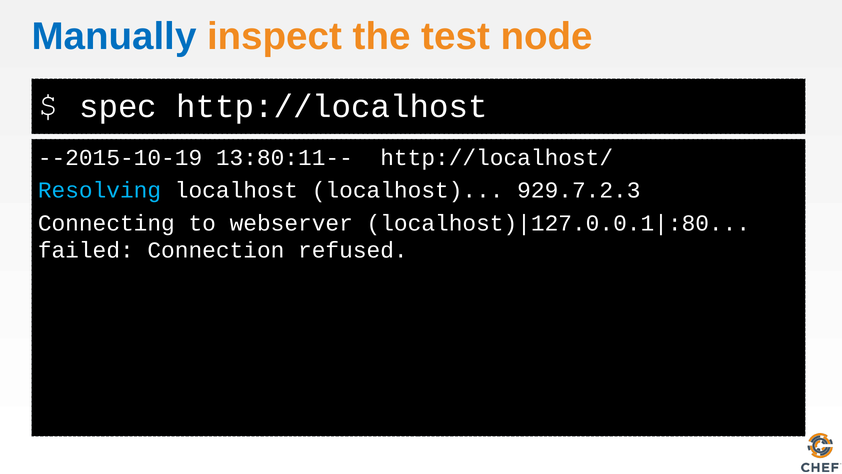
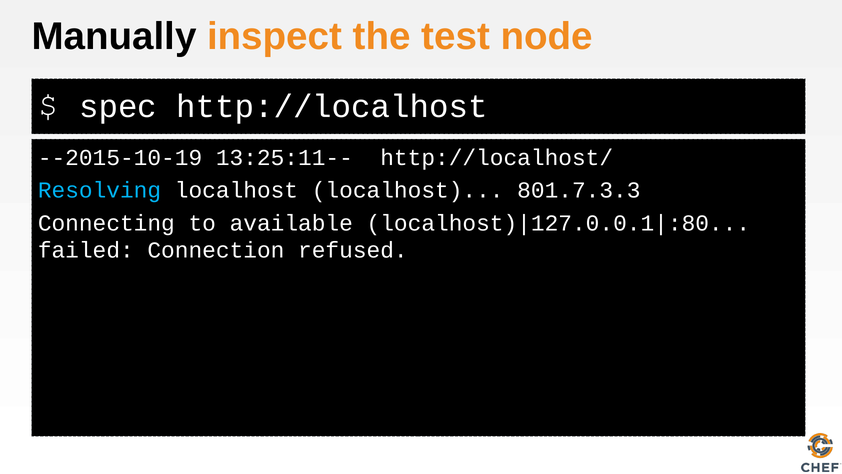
Manually colour: blue -> black (114, 36)
13:80:11--: 13:80:11-- -> 13:25:11-- (284, 157)
929.7.2.3: 929.7.2.3 -> 801.7.3.3 (579, 190)
webserver: webserver -> available (291, 223)
